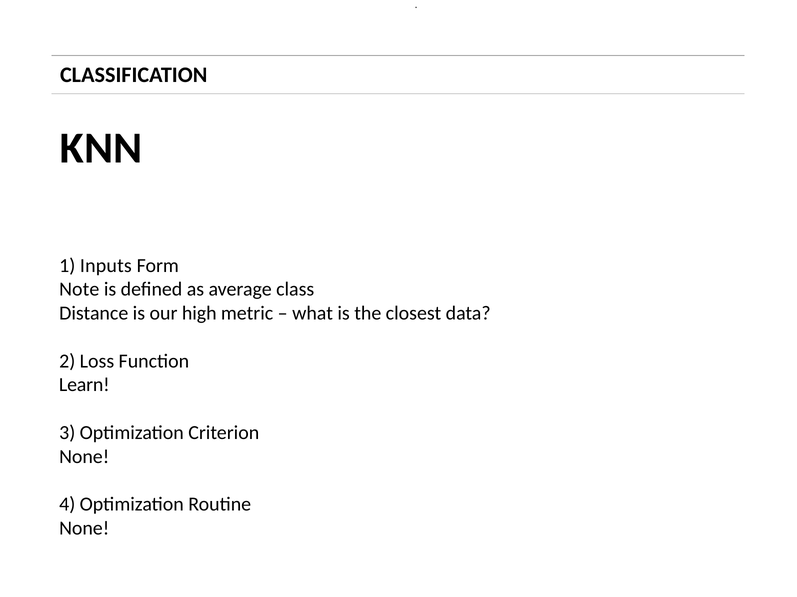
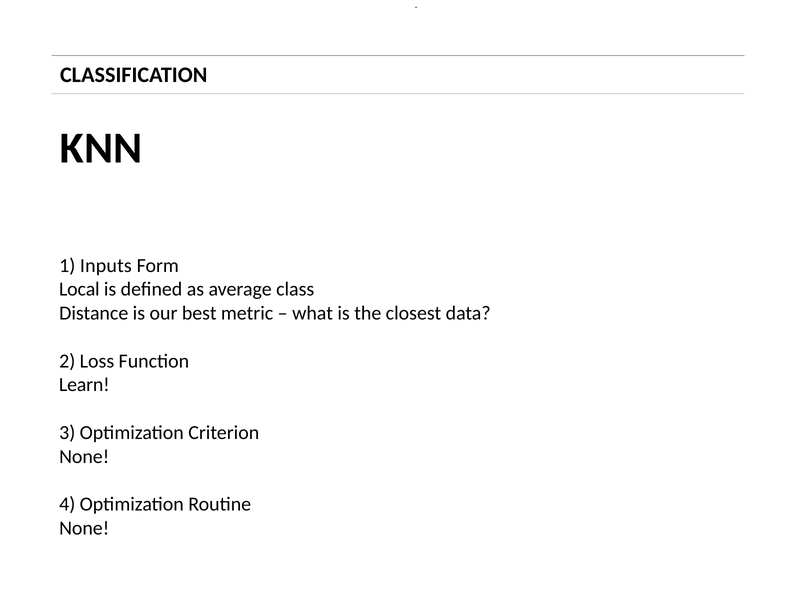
Note: Note -> Local (79, 290)
high: high -> best (199, 314)
